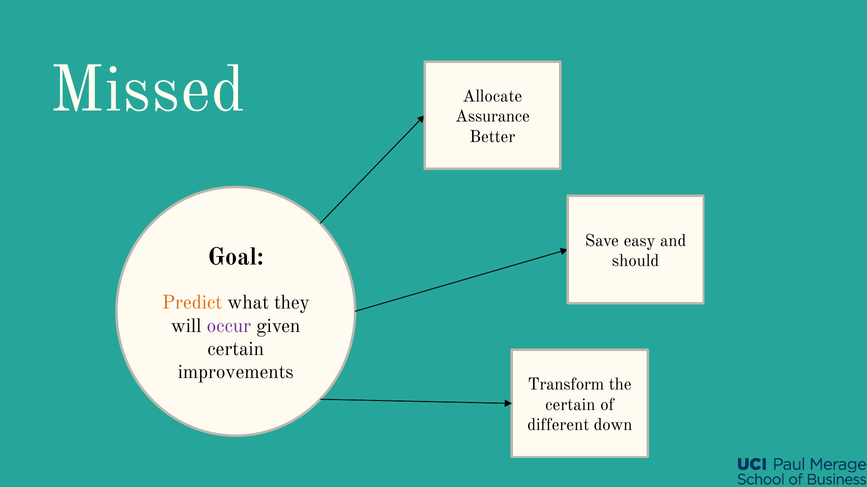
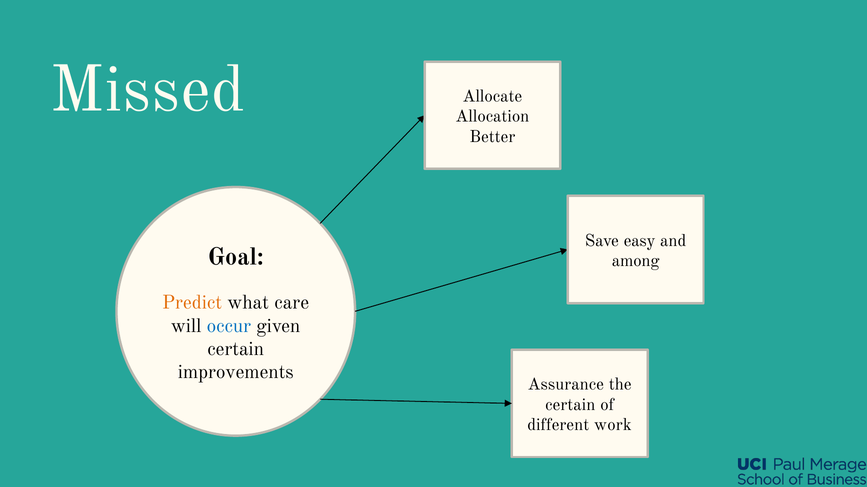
Assurance: Assurance -> Allocation (492, 117)
should: should -> among (636, 261)
they: they -> care (292, 303)
occur colour: purple -> blue (229, 326)
Transform: Transform -> Assurance (566, 385)
down: down -> work (613, 425)
